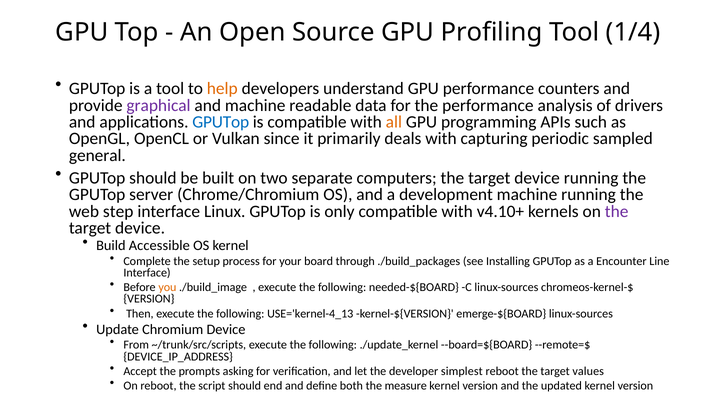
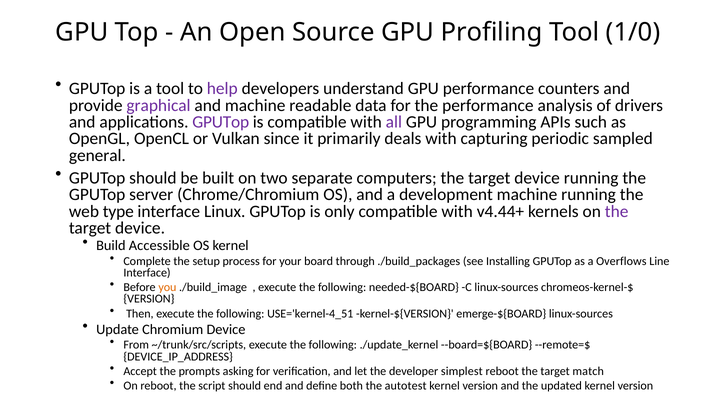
1/4: 1/4 -> 1/0 (633, 32)
help colour: orange -> purple (222, 89)
GPUTop colour: blue -> purple (221, 122)
all colour: orange -> purple (394, 122)
step: step -> type (118, 212)
v4.10+: v4.10+ -> v4.44+ (500, 212)
Encounter: Encounter -> Overflows (621, 261)
USE='kernel-4_13: USE='kernel-4_13 -> USE='kernel-4_51 (310, 314)
values: values -> match (588, 371)
measure: measure -> autotest (406, 386)
